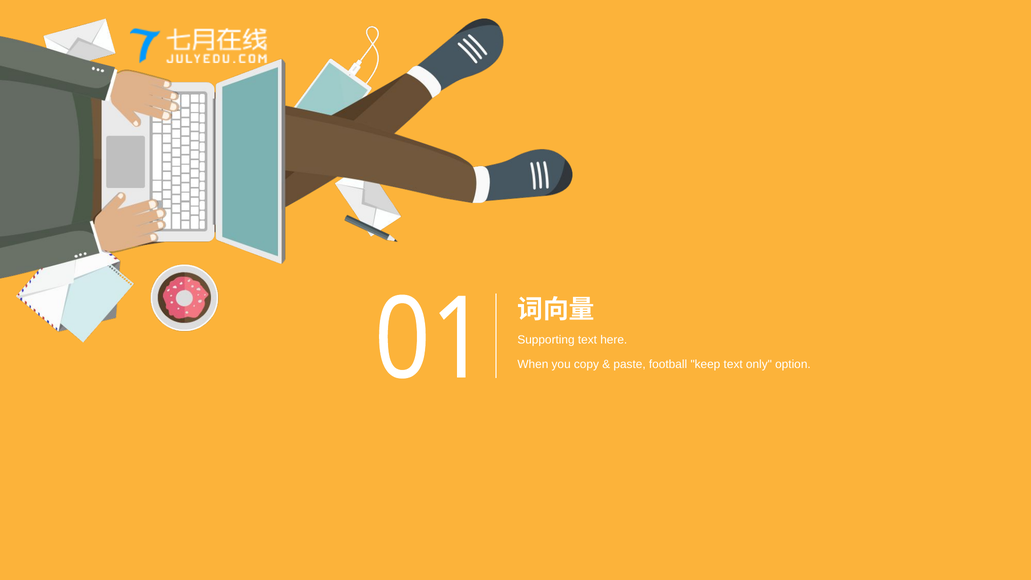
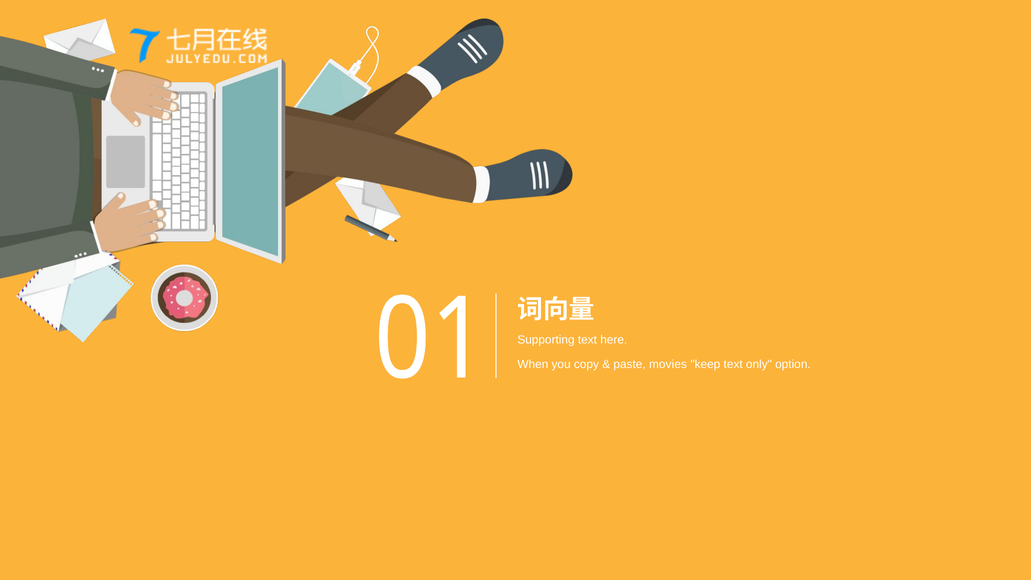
football: football -> movies (668, 365)
